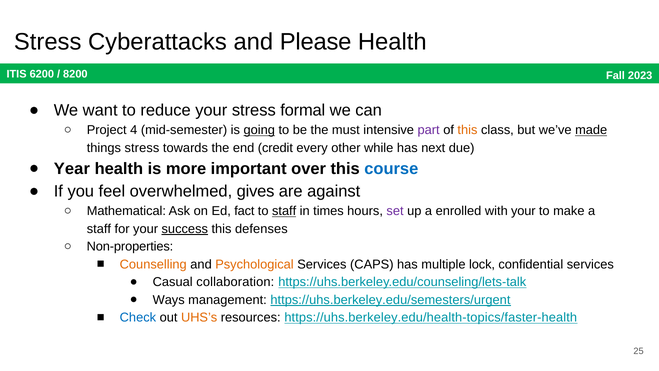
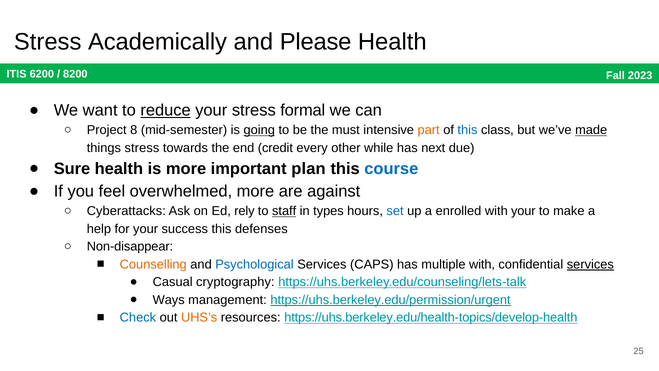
Cyberattacks: Cyberattacks -> Academically (158, 42)
reduce underline: none -> present (166, 110)
4: 4 -> 8 (134, 130)
part colour: purple -> orange (429, 130)
this colour: orange -> blue (467, 130)
Year: Year -> Sure (72, 169)
over: over -> plan (309, 169)
overwhelmed gives: gives -> more (255, 191)
Mathematical: Mathematical -> Cyberattacks (126, 211)
fact: fact -> rely (244, 211)
times: times -> types (328, 211)
set colour: purple -> blue (395, 211)
staff: staff -> help (99, 229)
success underline: present -> none (185, 229)
Non-properties: Non-properties -> Non-disappear (130, 246)
Psychological colour: orange -> blue (254, 264)
multiple lock: lock -> with (482, 264)
services underline: none -> present (590, 264)
collaboration: collaboration -> cryptography (235, 282)
https://uhs.berkeley.edu/semesters/urgent: https://uhs.berkeley.edu/semesters/urgent -> https://uhs.berkeley.edu/permission/urgent (390, 300)
https://uhs.berkeley.edu/health-topics/faster-health: https://uhs.berkeley.edu/health-topics/faster-health -> https://uhs.berkeley.edu/health-topics/develop-health (431, 317)
